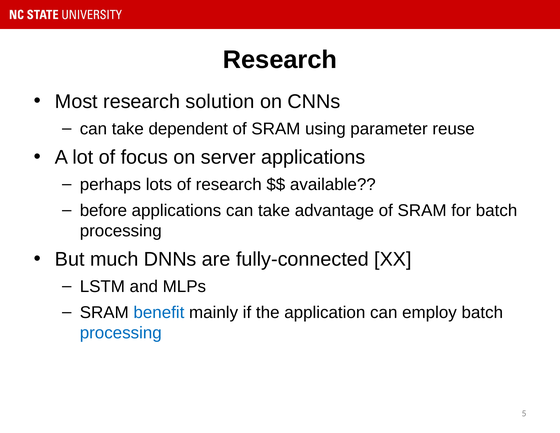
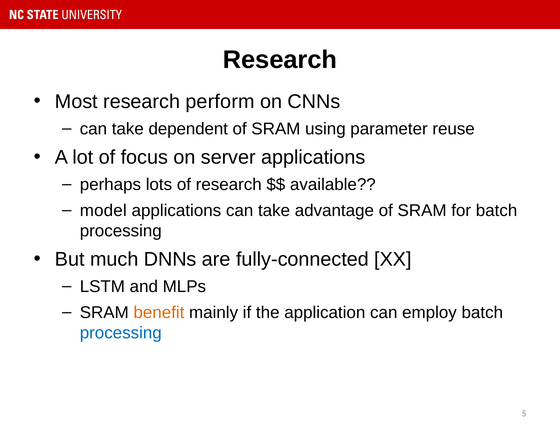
solution: solution -> perform (220, 101)
before: before -> model (103, 210)
benefit colour: blue -> orange (159, 312)
